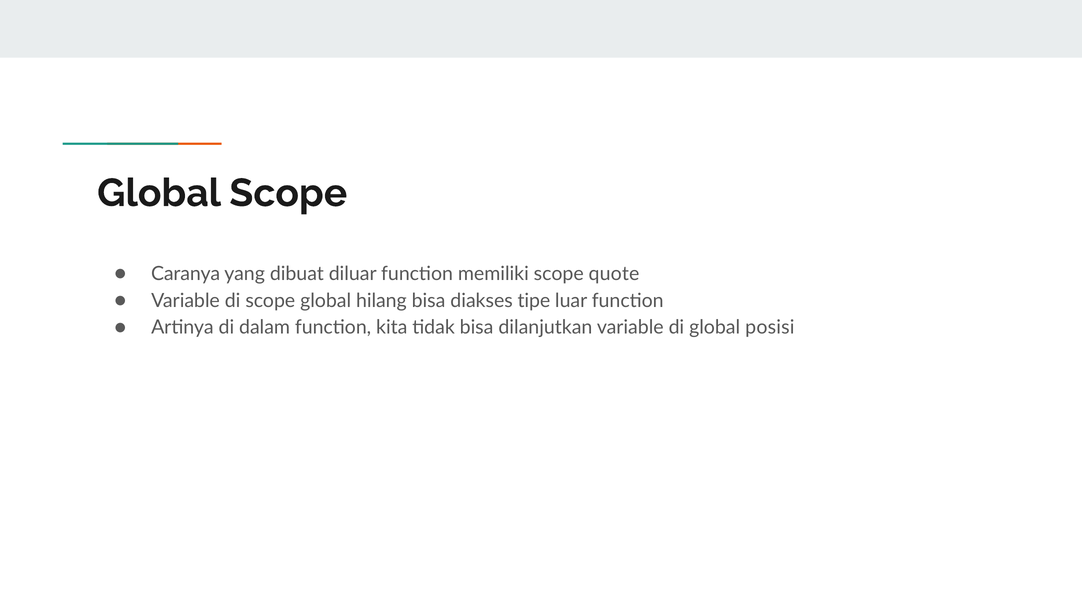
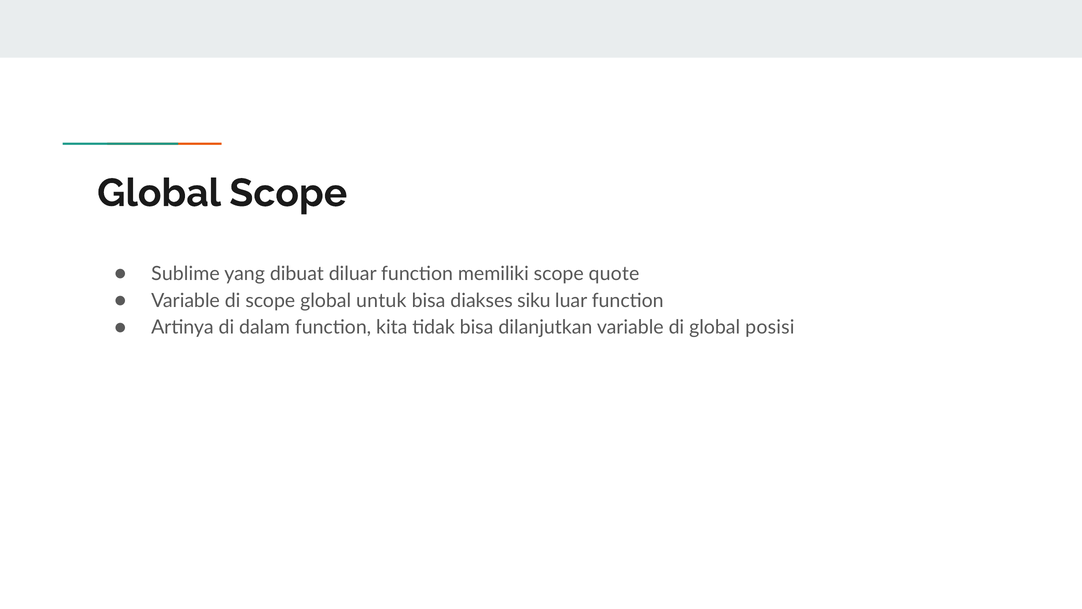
Caranya: Caranya -> Sublime (185, 273)
hilang: hilang -> untuk (381, 300)
tipe: tipe -> siku (534, 300)
